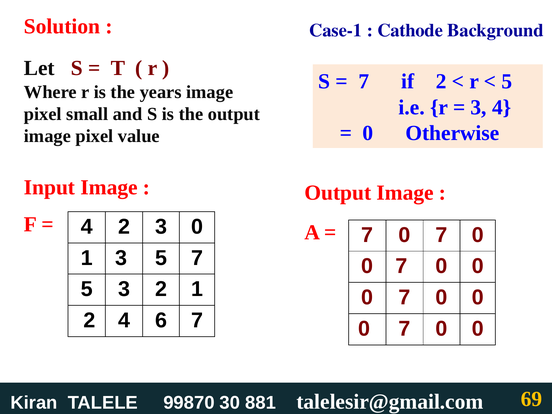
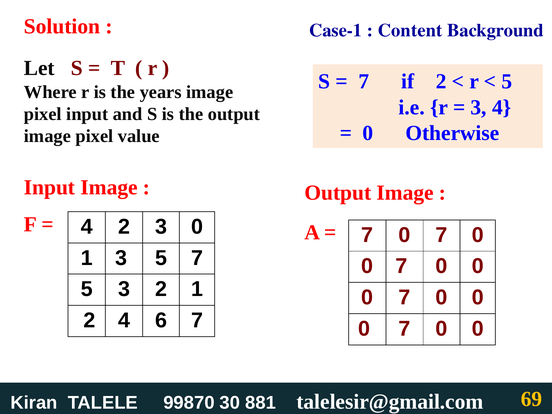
Cathode: Cathode -> Content (410, 30)
pixel small: small -> input (87, 114)
